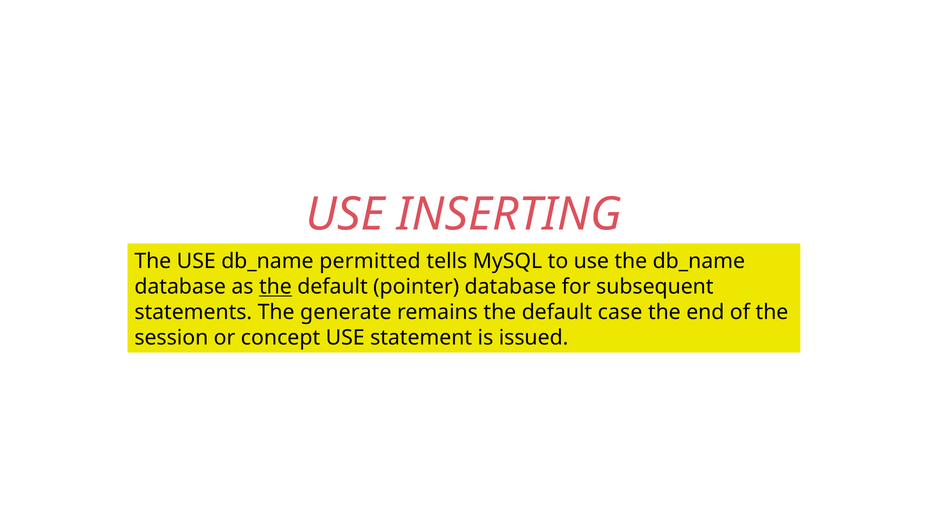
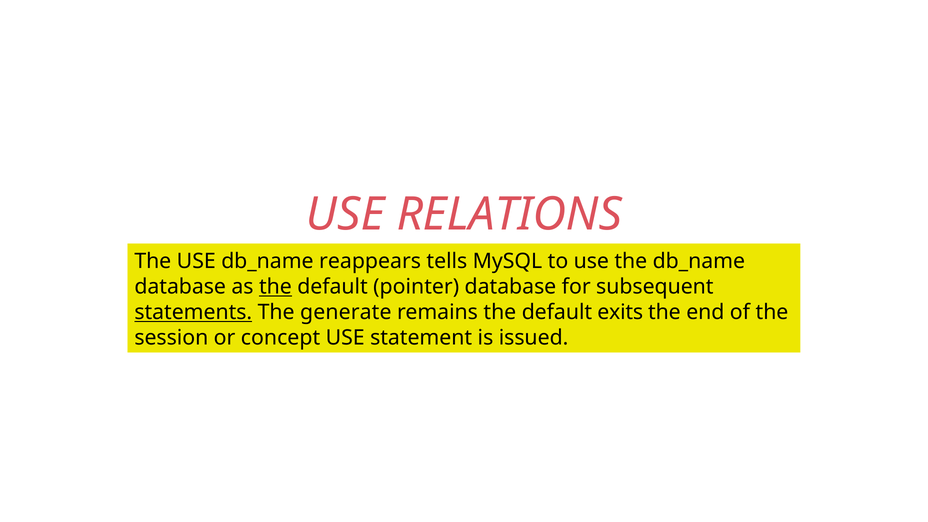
INSERTING: INSERTING -> RELATIONS (509, 214)
permitted: permitted -> reappears (370, 261)
statements underline: none -> present (193, 312)
case: case -> exits (620, 312)
